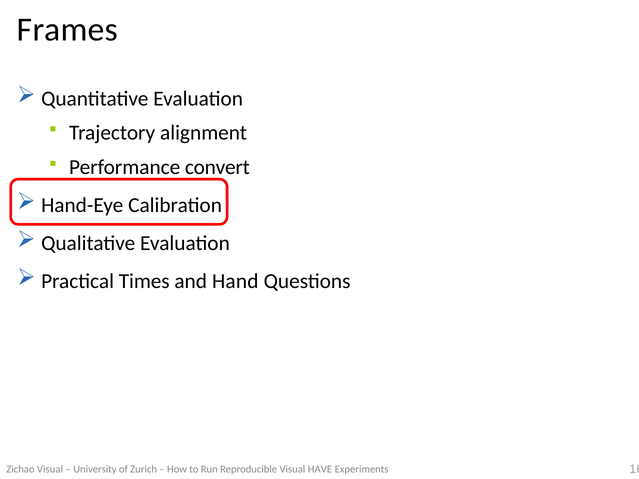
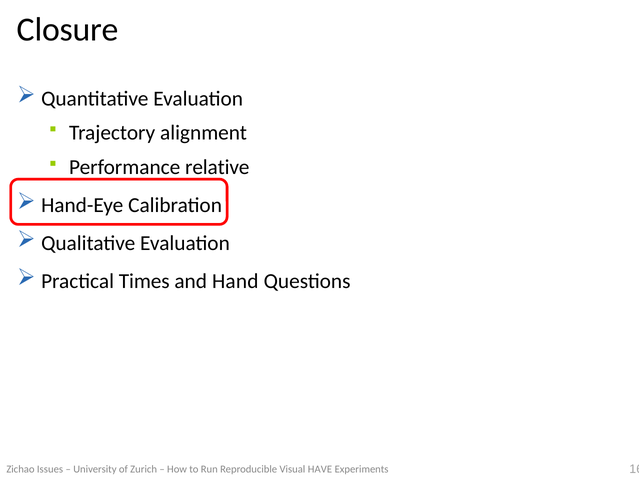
Frames: Frames -> Closure (68, 30)
convert: convert -> relative (217, 167)
Zichao Visual: Visual -> Issues (50, 469)
